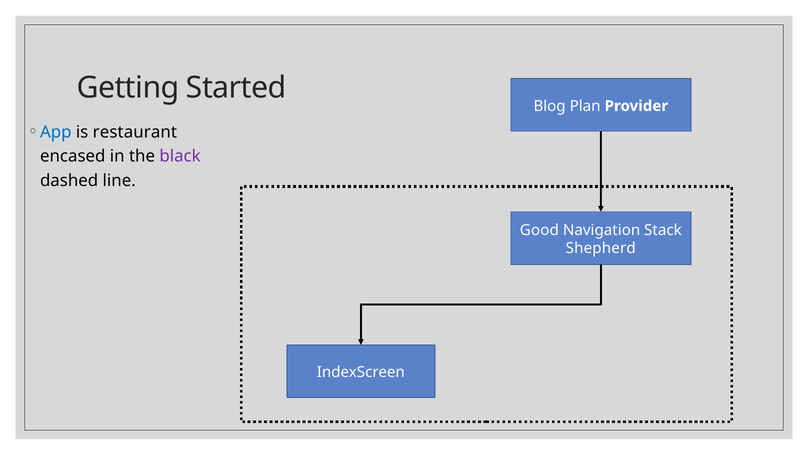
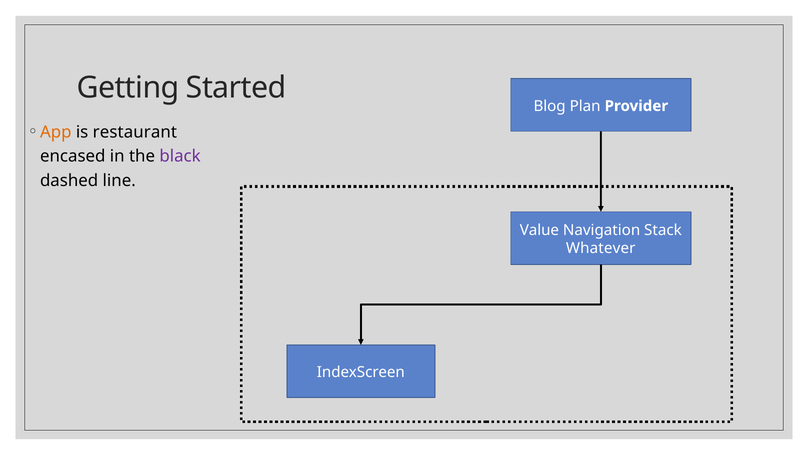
App colour: blue -> orange (56, 132)
Good: Good -> Value (539, 230)
Shepherd: Shepherd -> Whatever (601, 248)
